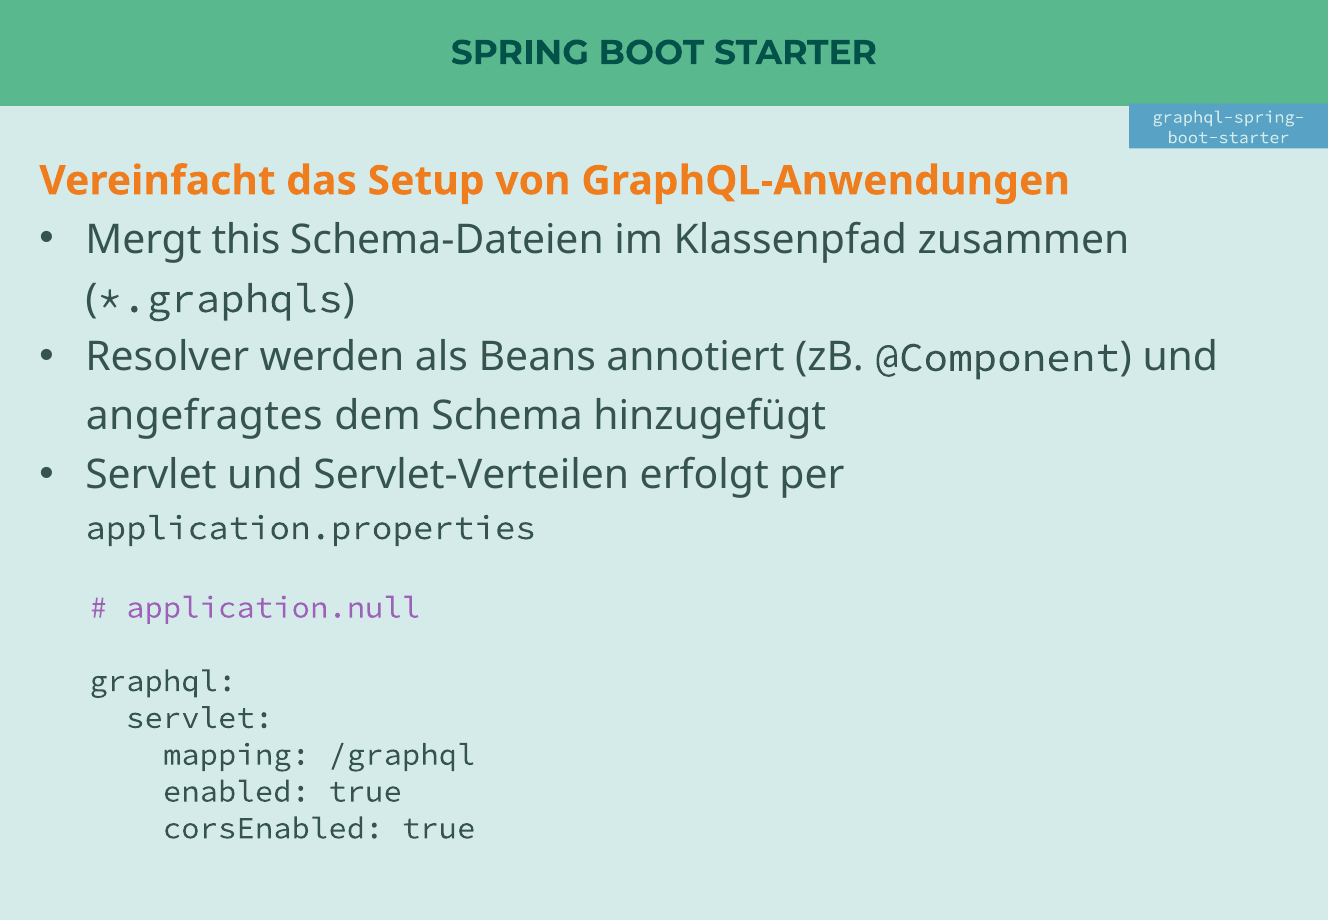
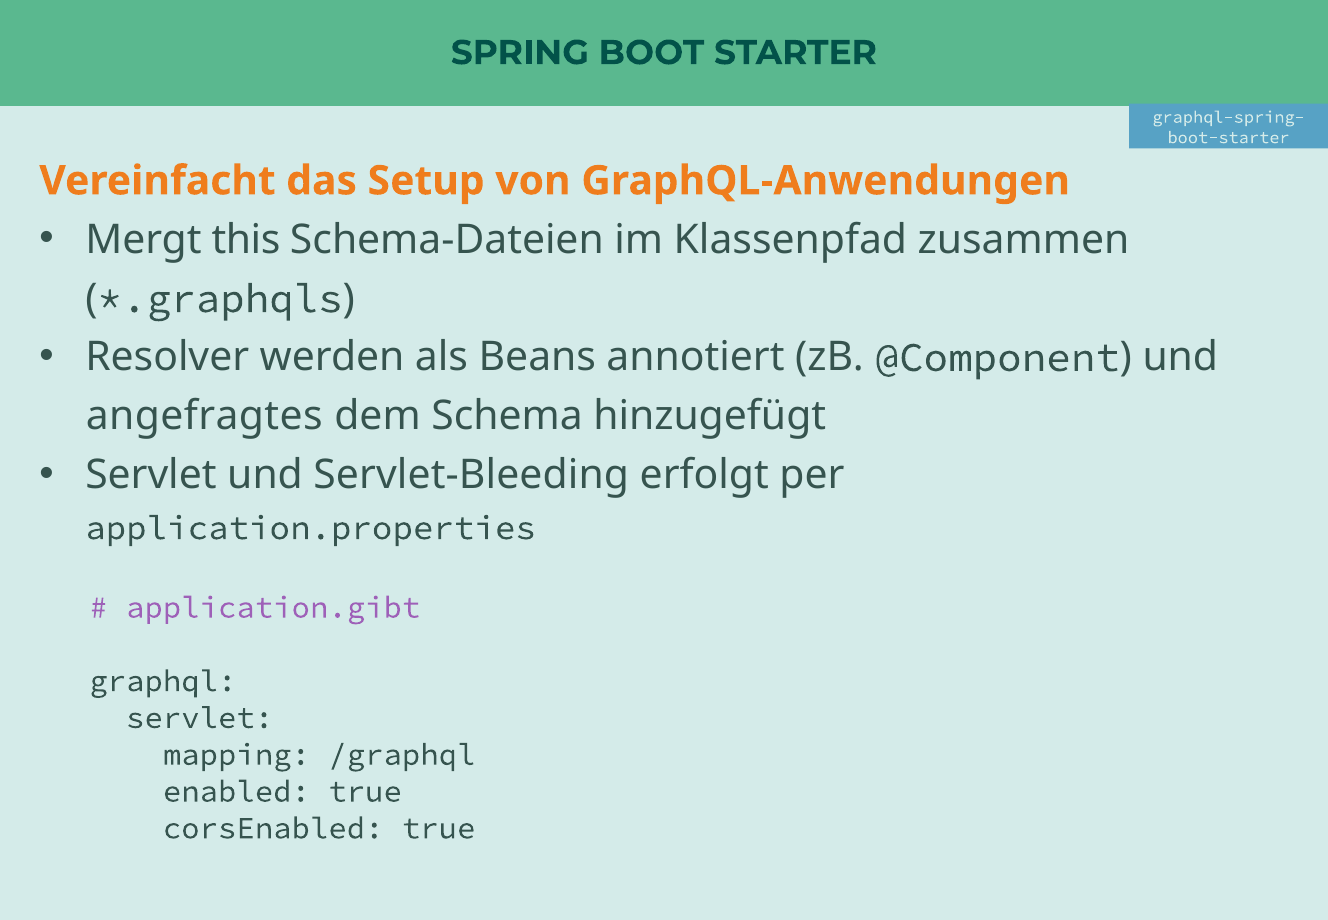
Servlet-Verteilen: Servlet-Verteilen -> Servlet-Bleeding (471, 475)
application.null: application.null -> application.gibt (273, 607)
